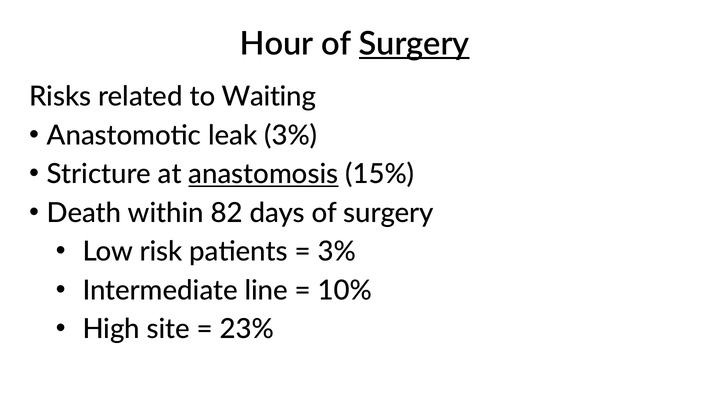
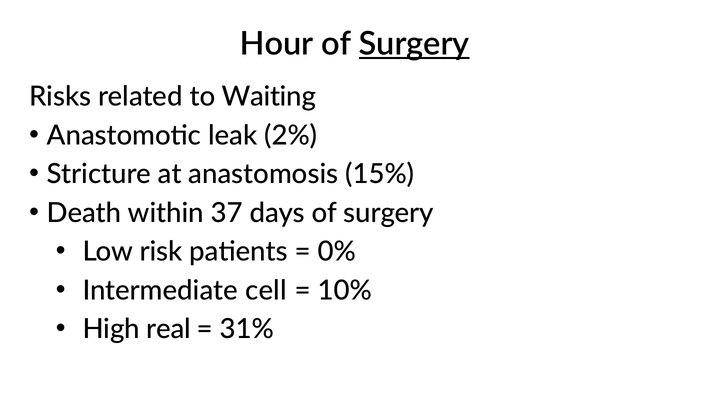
leak 3%: 3% -> 2% (291, 136)
anastomosis underline: present -> none (263, 174)
82: 82 -> 37 (227, 213)
3%: 3% -> 0% (337, 252)
line: line -> cell (266, 290)
site: site -> real (169, 329)
23%: 23% -> 31% (247, 329)
